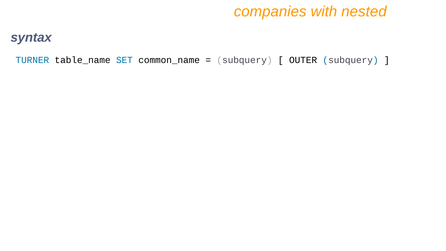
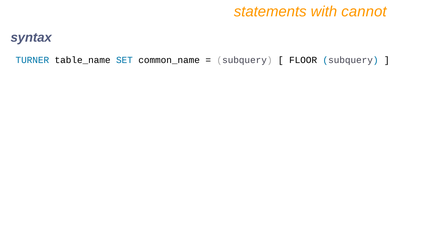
companies: companies -> statements (270, 12)
nested: nested -> cannot (364, 12)
OUTER: OUTER -> FLOOR (303, 60)
